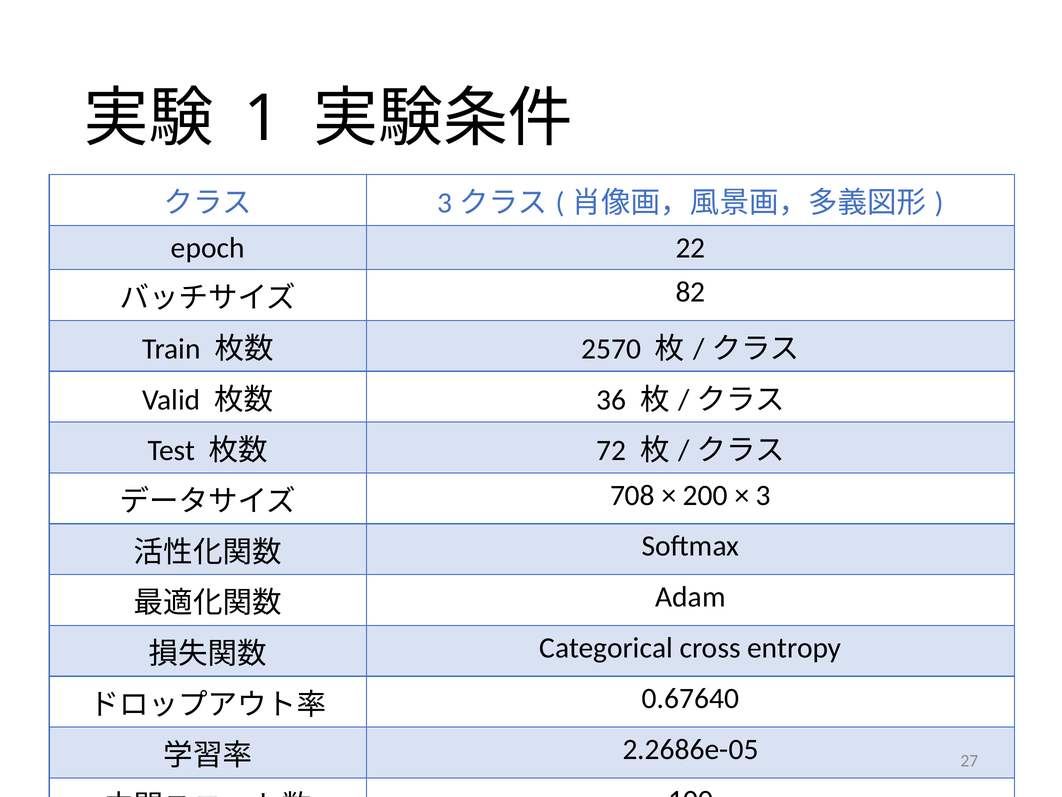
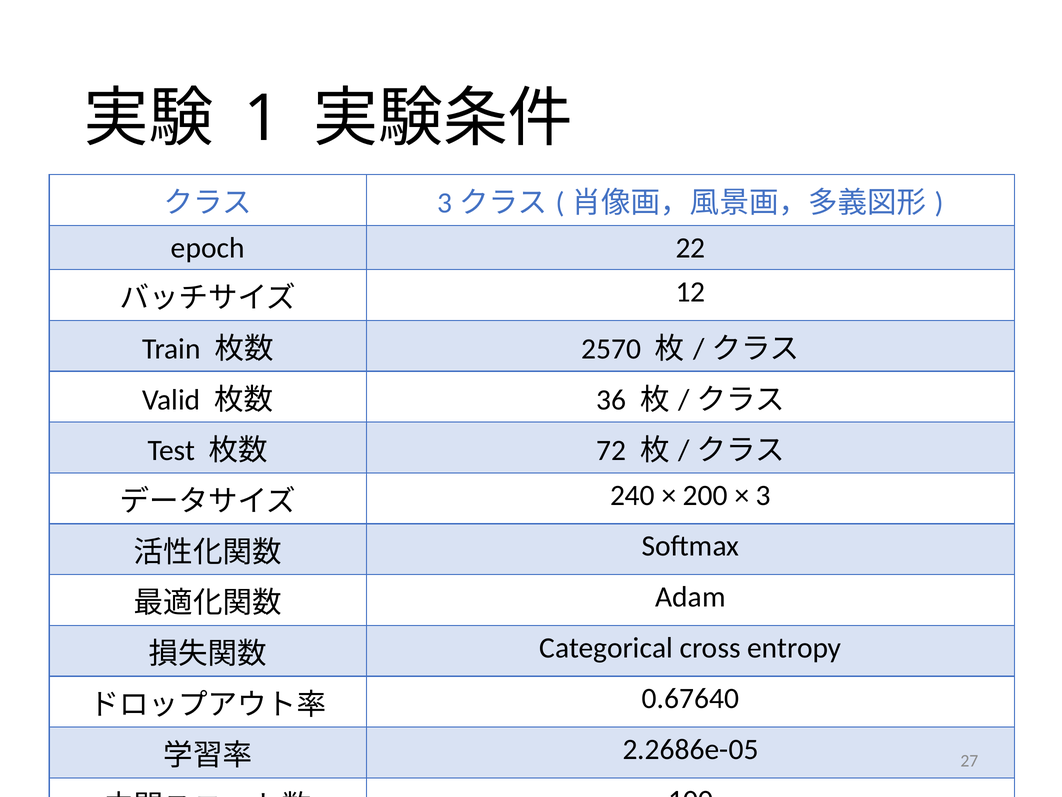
82: 82 -> 12 (690, 292)
708: 708 -> 240 (632, 495)
